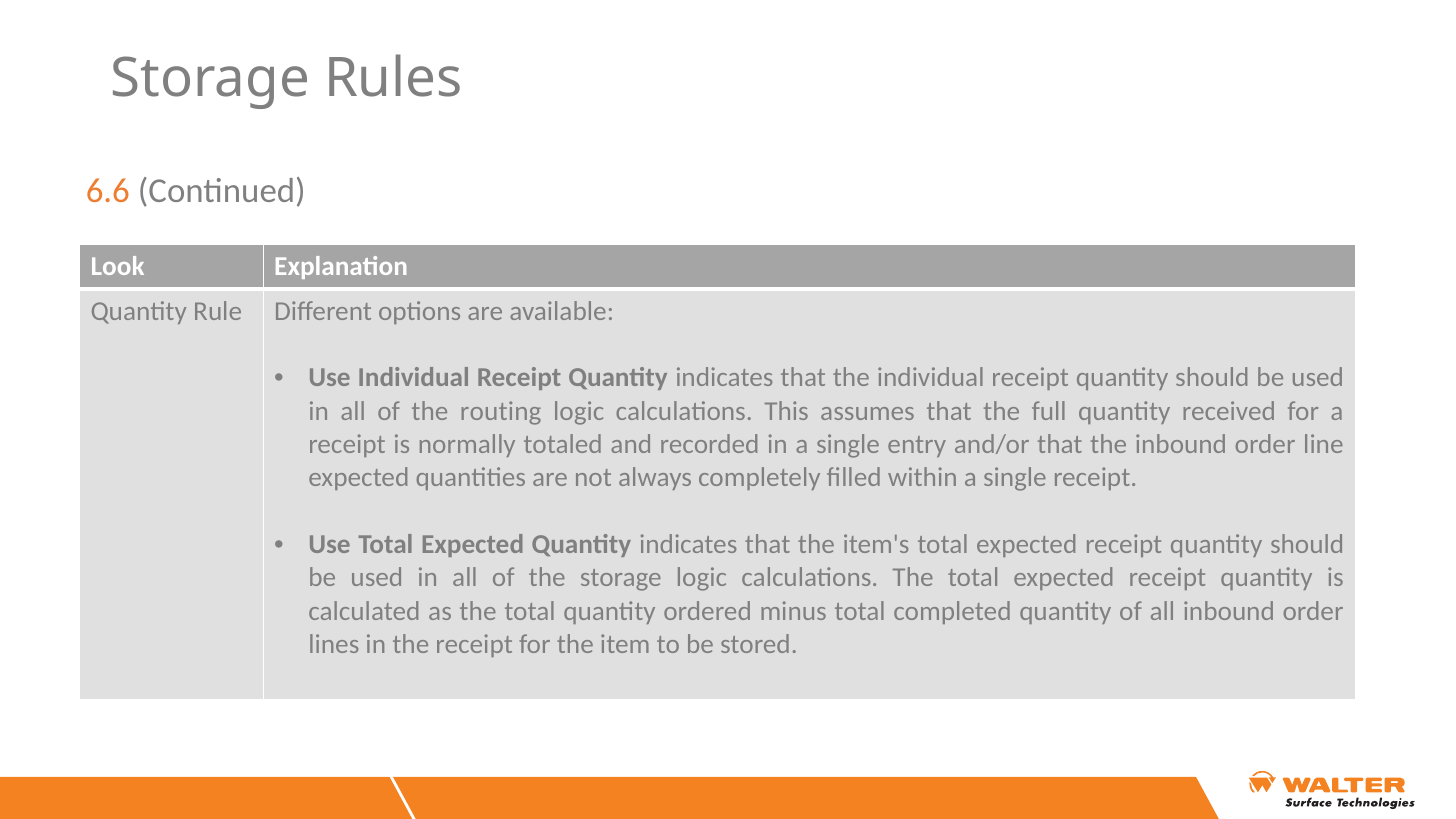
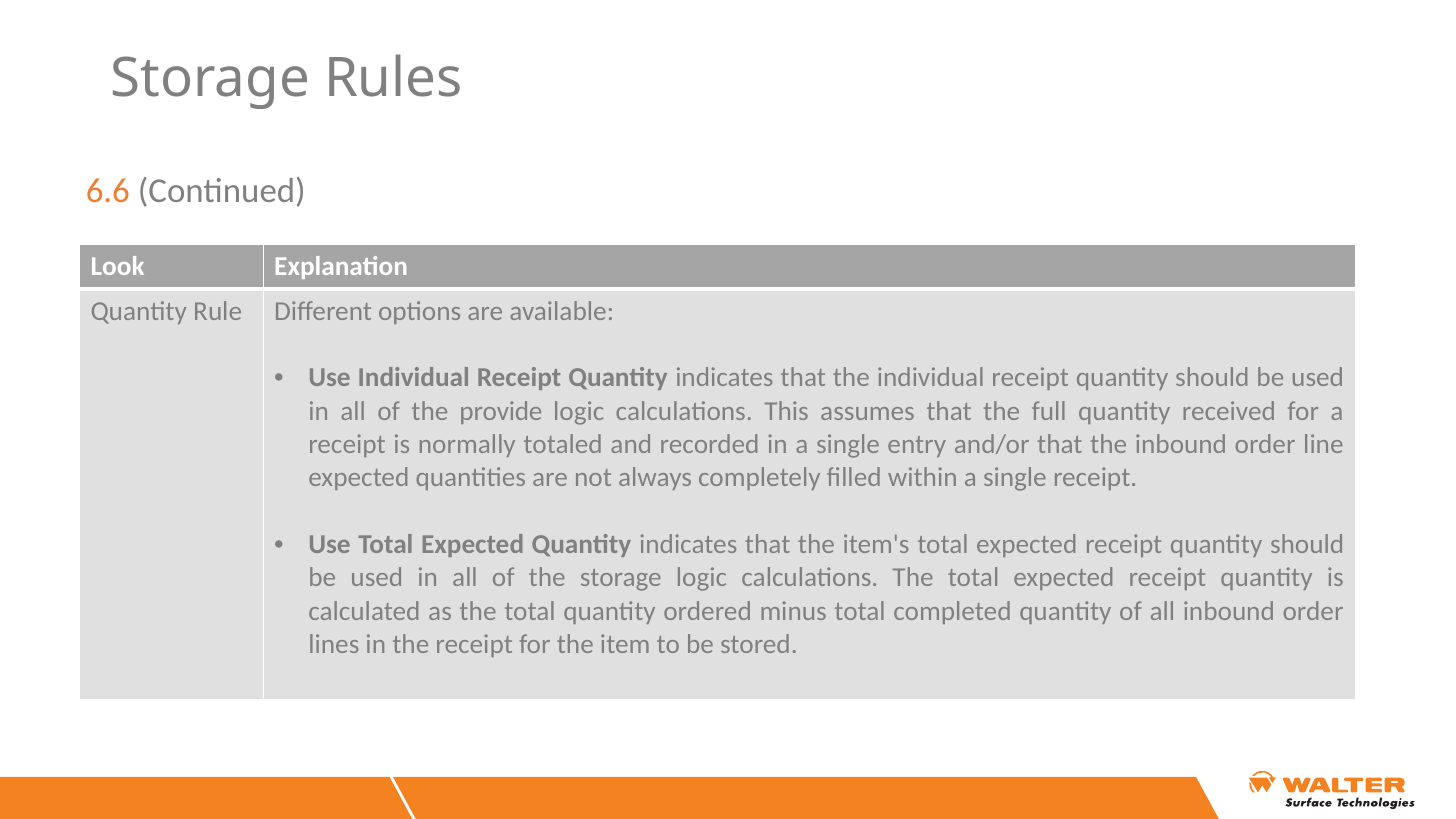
routing: routing -> provide (501, 411)
